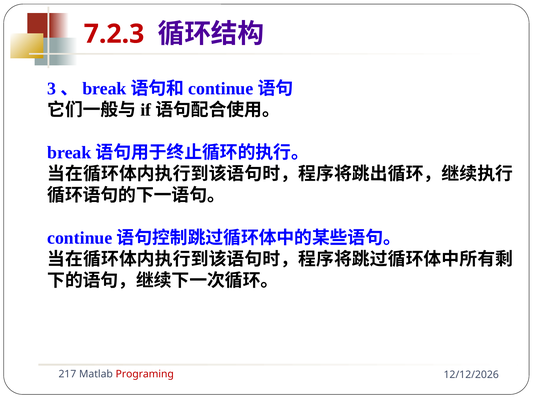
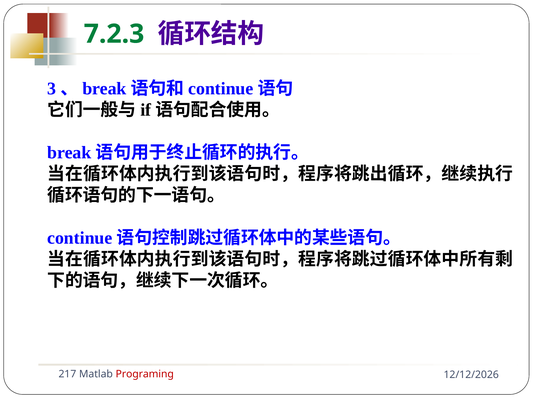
7.2.3 colour: red -> green (114, 34)
